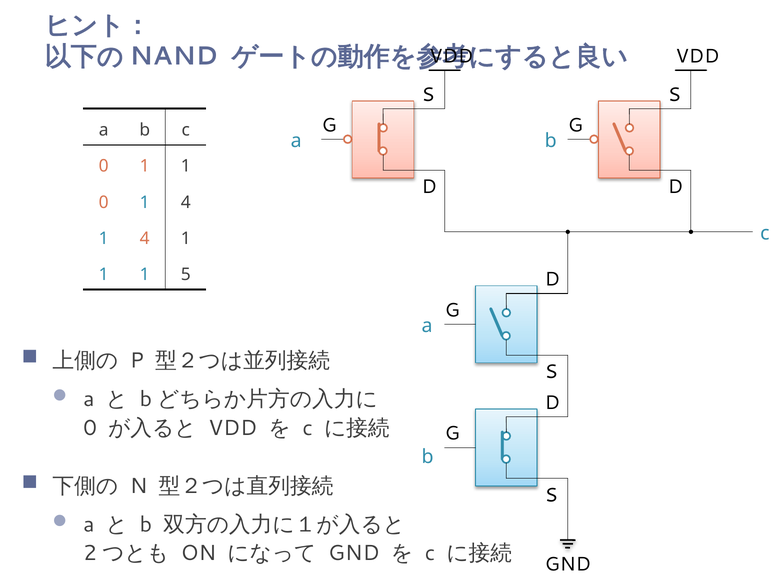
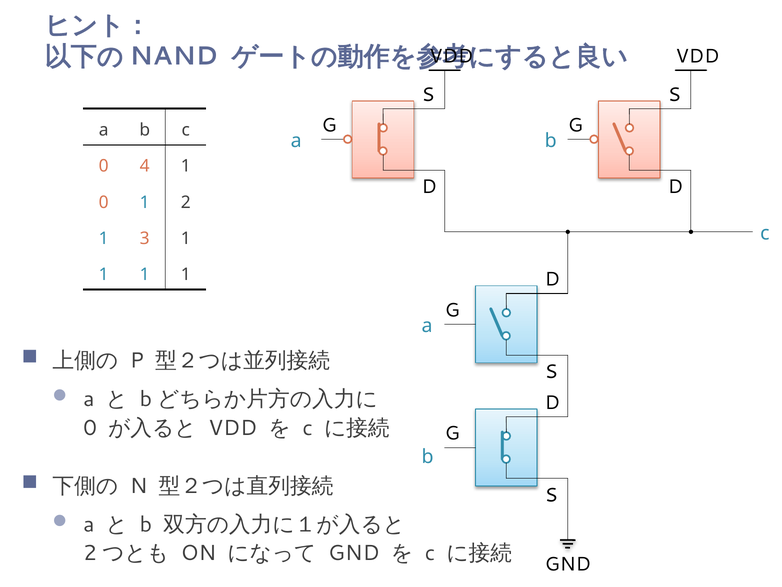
1: 1 -> 4 (145, 166)
0 1 4: 4 -> 2 (186, 202)
4: 4 -> 3 (145, 238)
5: 5 -> 1 (186, 274)
